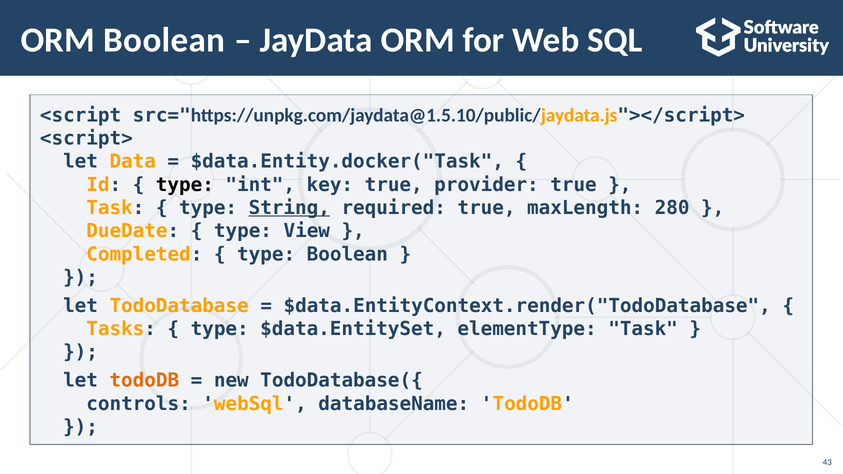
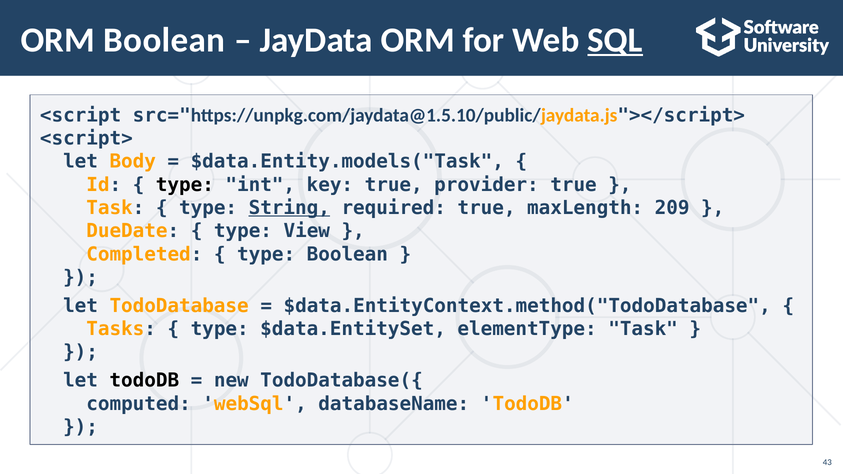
SQL underline: none -> present (615, 40)
Data: Data -> Body (133, 162)
$data.Entity.docker("Task: $data.Entity.docker("Task -> $data.Entity.models("Task (347, 162)
280: 280 -> 209 (672, 208)
$data.EntityContext.render("TodoDatabase: $data.EntityContext.render("TodoDatabase -> $data.EntityContext.method("TodoDatabase (527, 306)
todoDB colour: orange -> black (144, 381)
controls: controls -> computed (139, 404)
